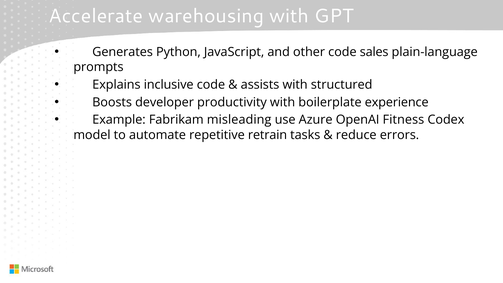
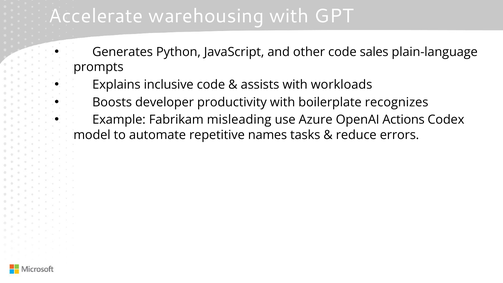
structured: structured -> workloads (342, 85)
experience: experience -> recognizes (397, 102)
Fitness: Fitness -> Actions (404, 120)
retrain: retrain -> names (268, 135)
